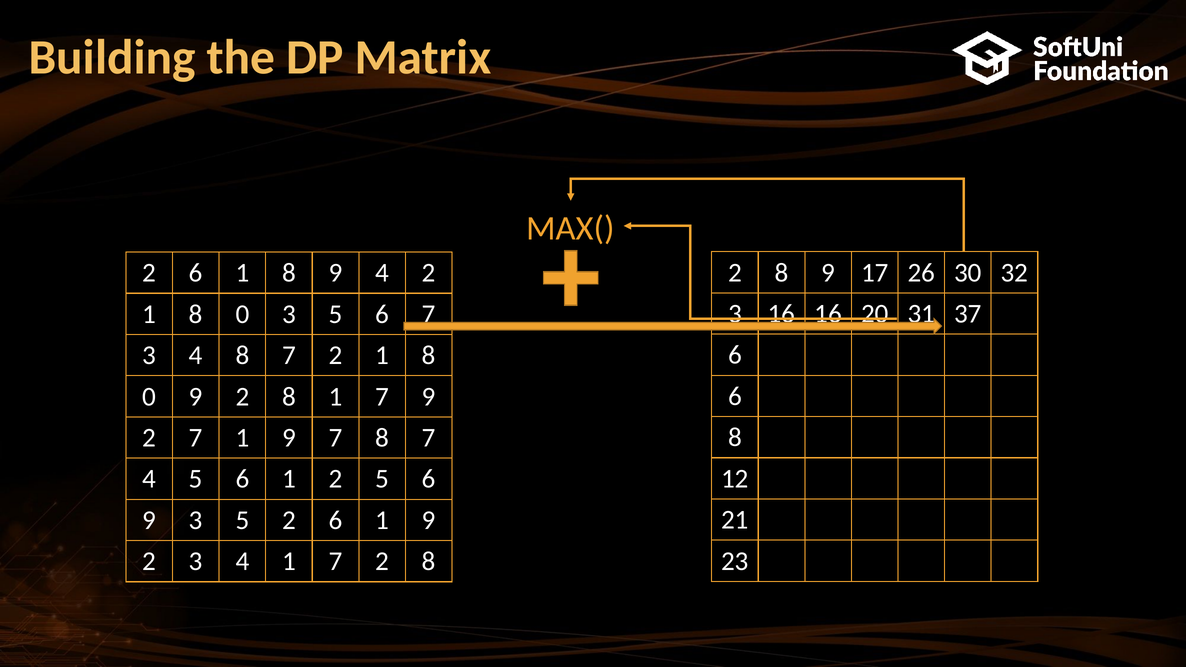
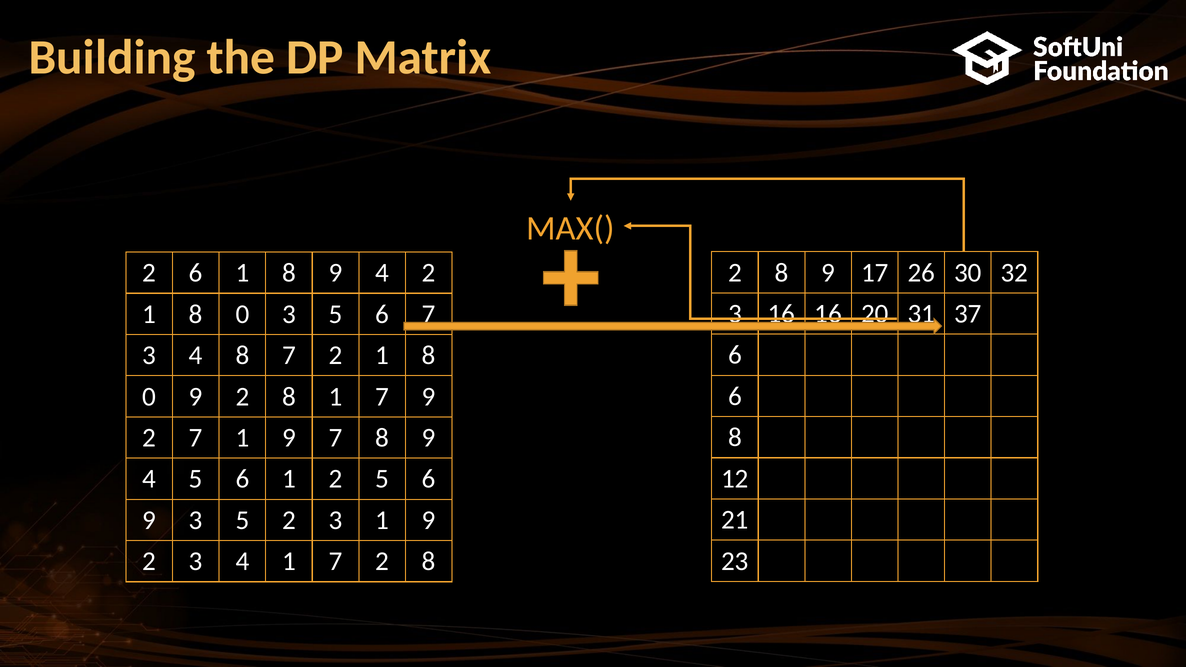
7 8 7: 7 -> 9 (429, 438)
5 2 6: 6 -> 3 (336, 520)
